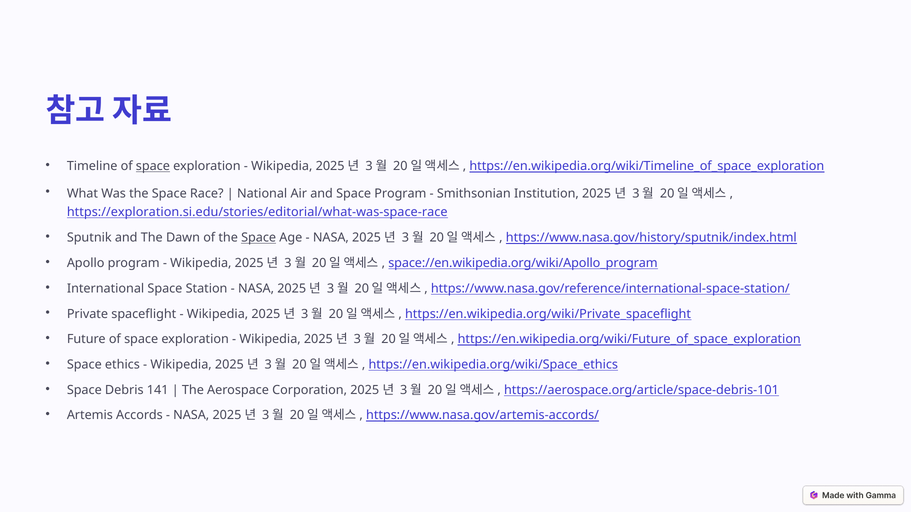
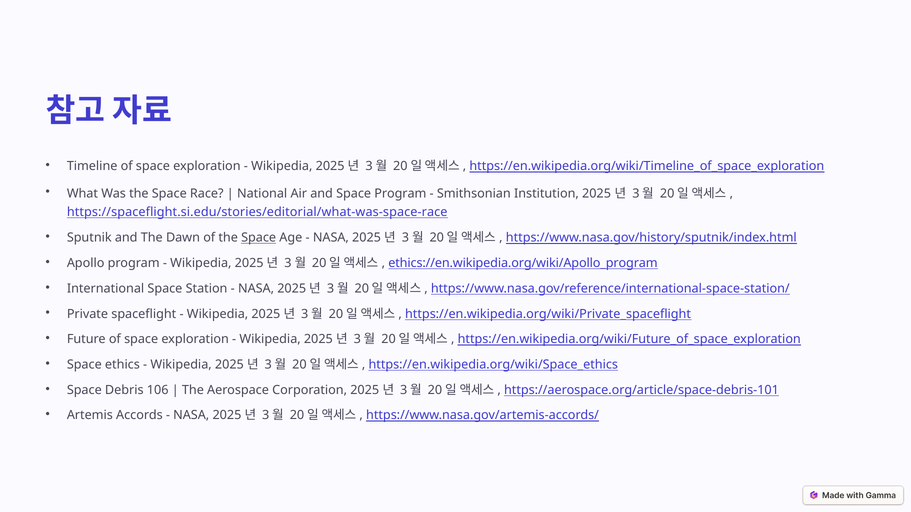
space underline: present -> none (153, 166)
https://exploration.si.edu/stories/editorial/what-was-space-race: https://exploration.si.edu/stories/editorial/what-was-space-race -> https://spaceflight.si.edu/stories/editorial/what-was-space-race (257, 212)
space://en.wikipedia.org/wiki/Apollo_program: space://en.wikipedia.org/wiki/Apollo_program -> ethics://en.wikipedia.org/wiki/Apollo_program (523, 263)
141: 141 -> 106 (158, 390)
